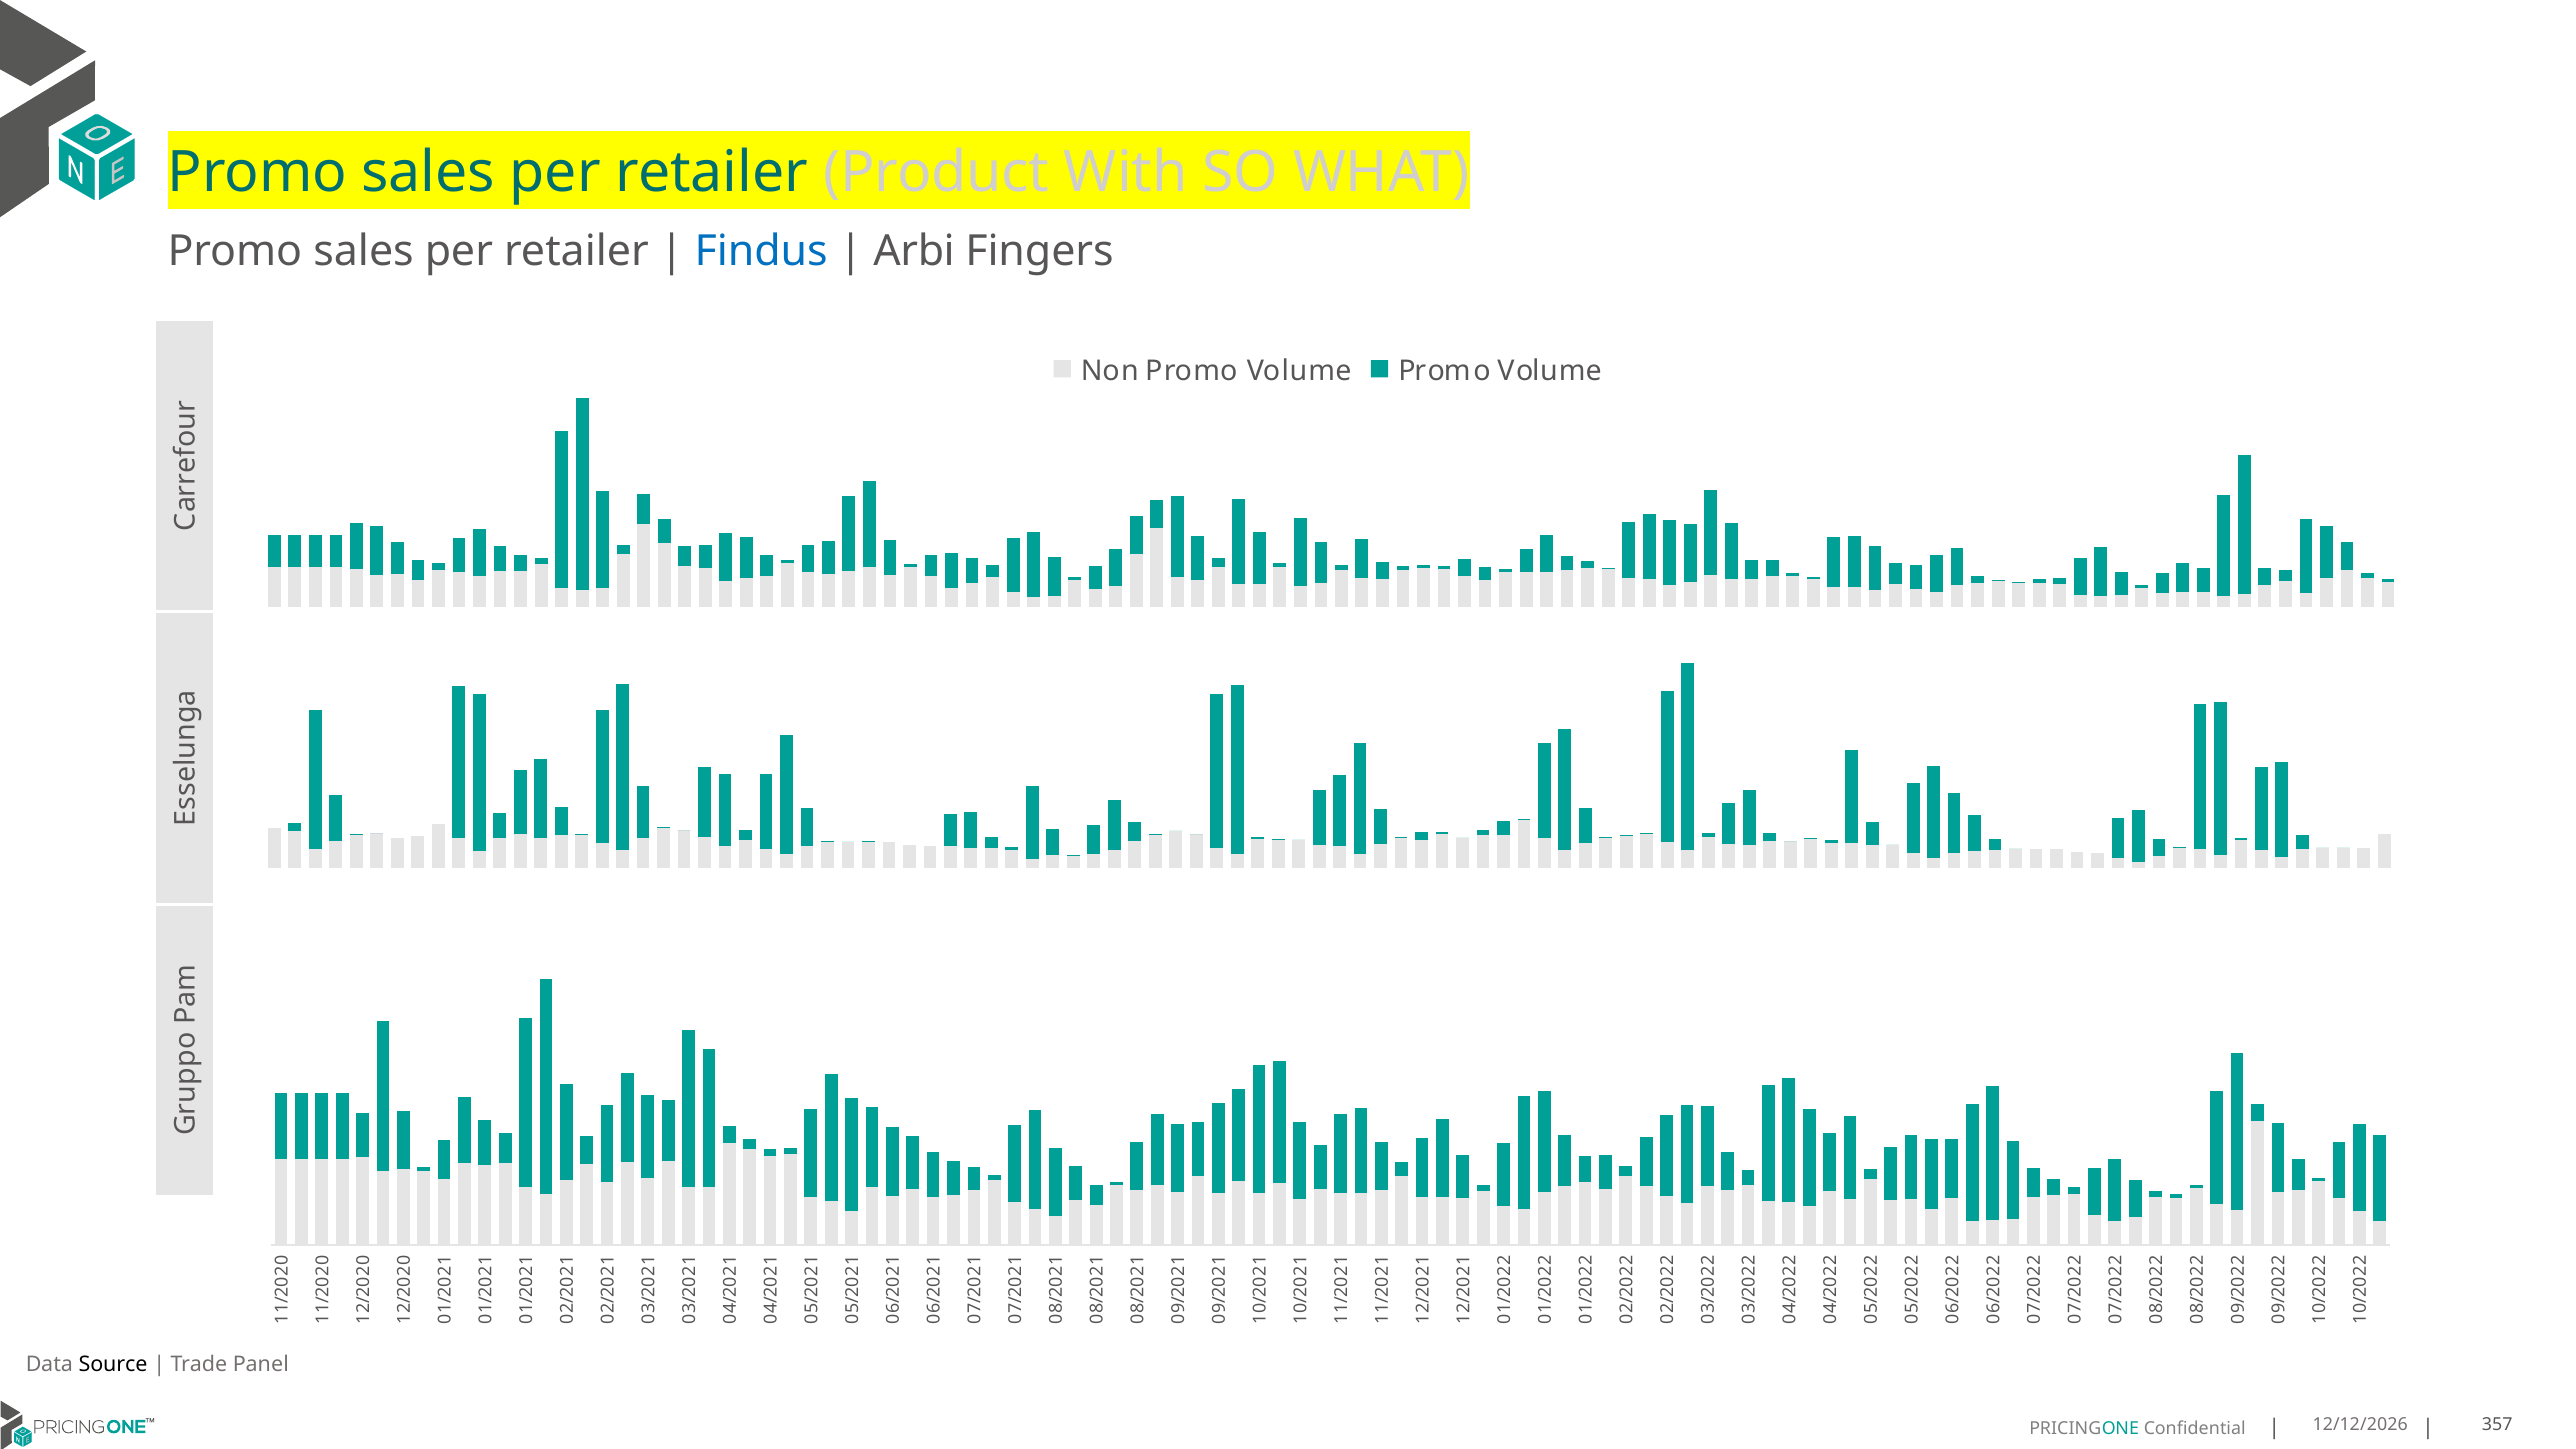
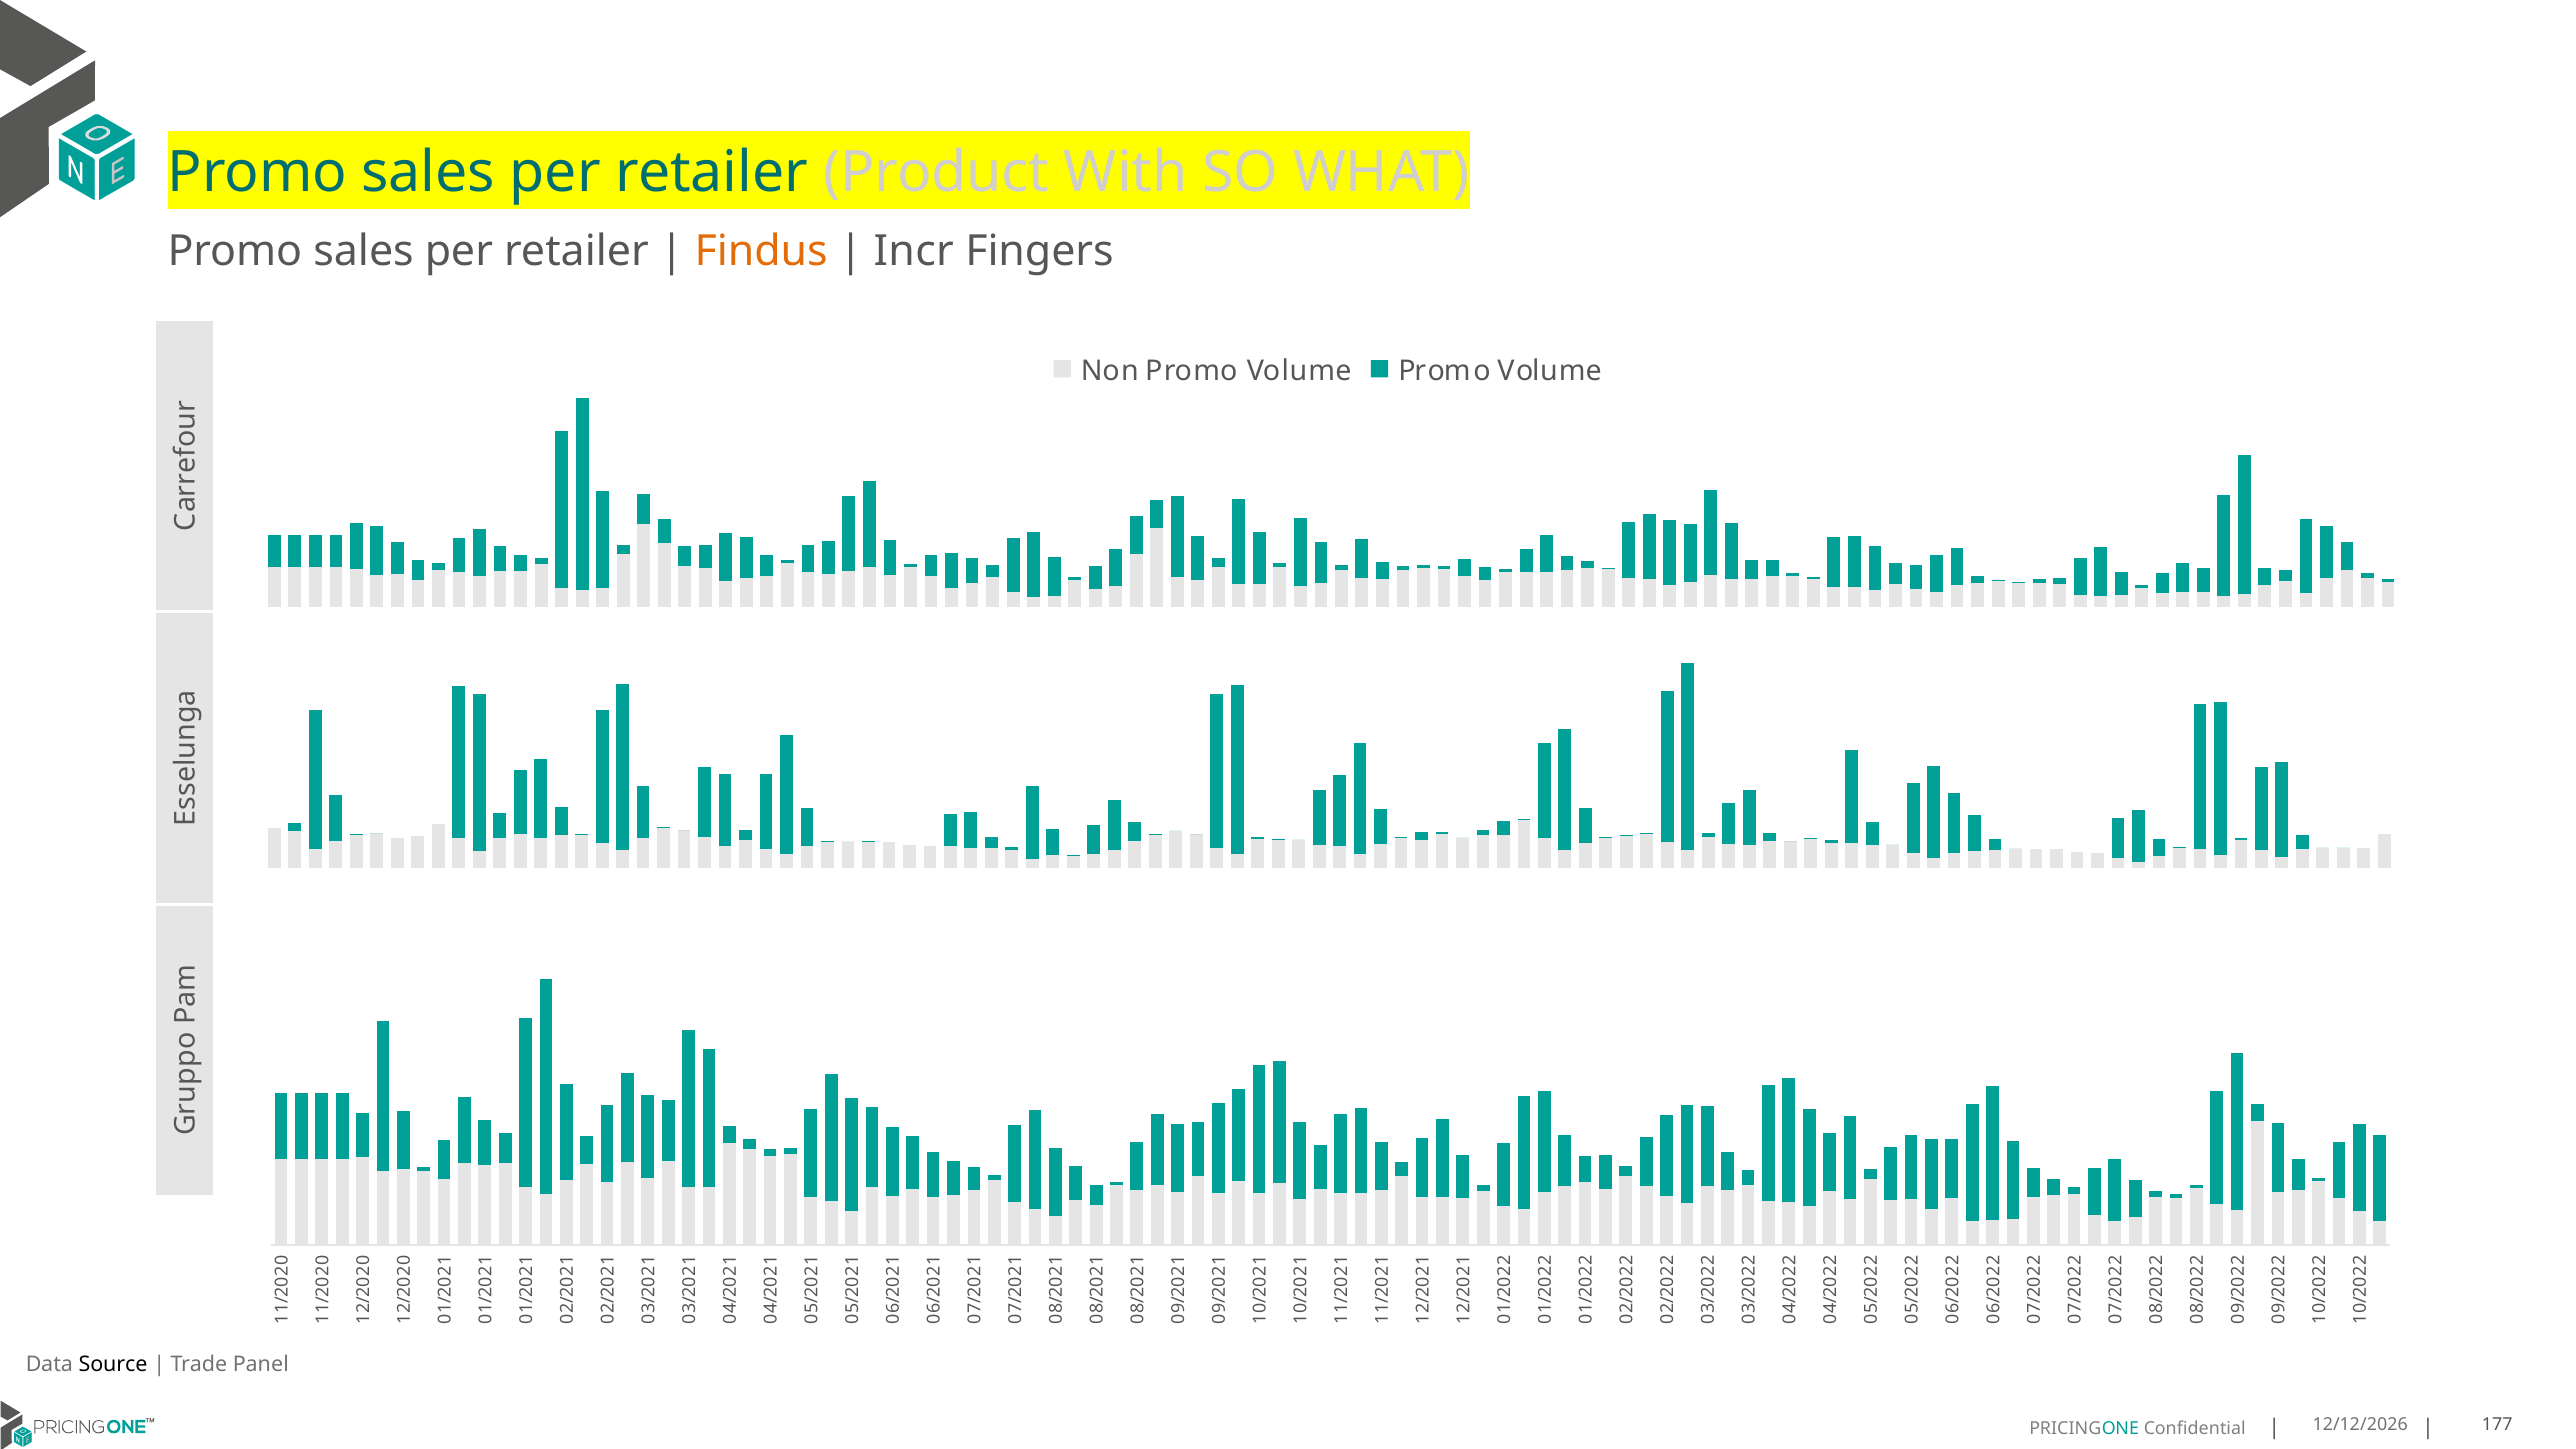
Findus colour: blue -> orange (761, 251)
Arbi: Arbi -> Incr (914, 251)
357: 357 -> 177 (2497, 1425)
